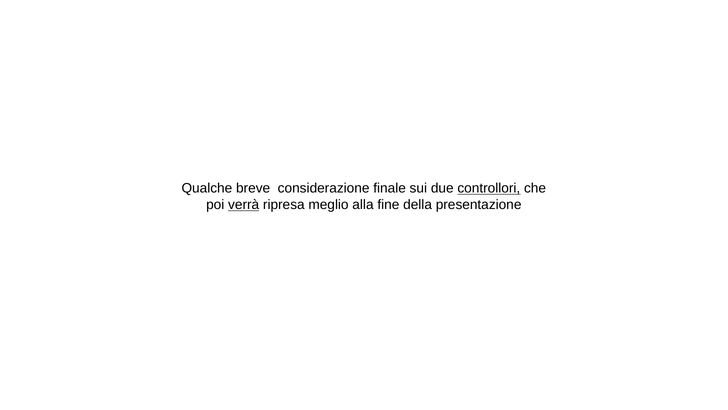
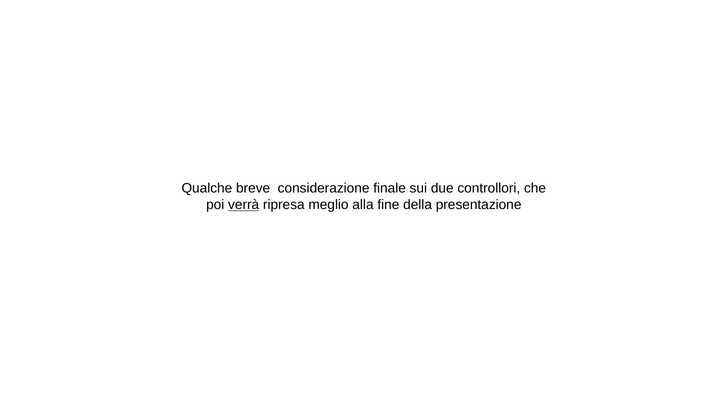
controllori underline: present -> none (489, 188)
